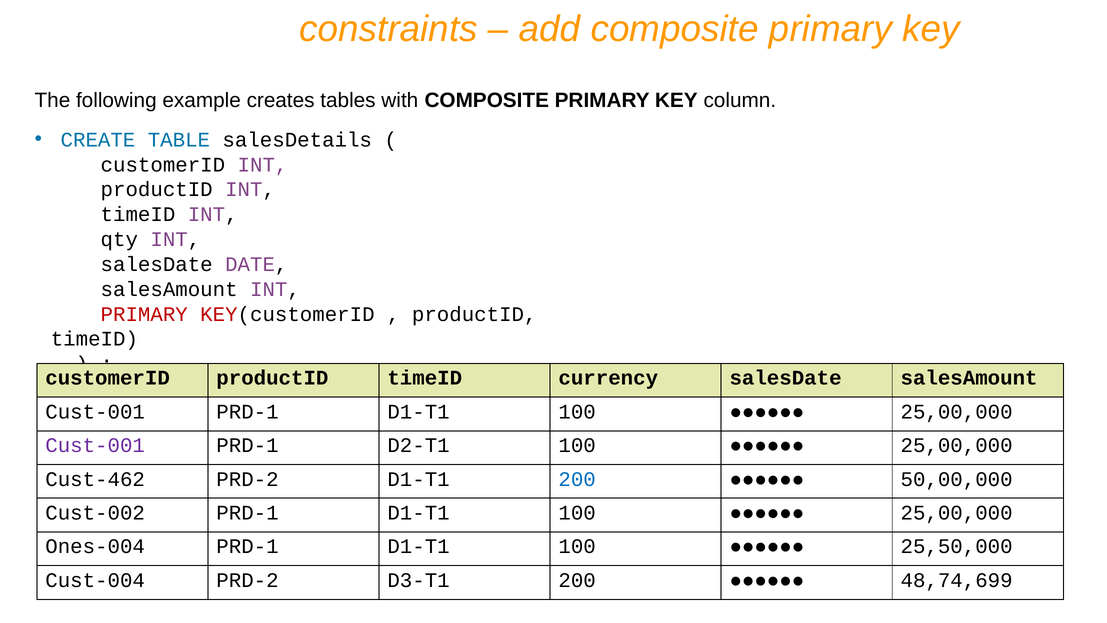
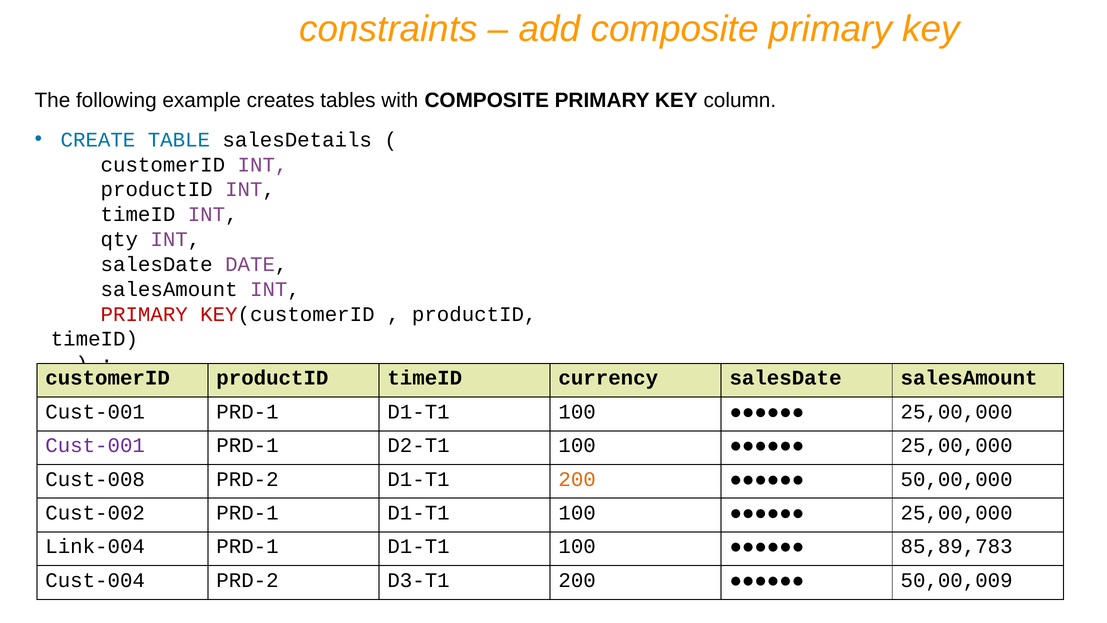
Cust-462: Cust-462 -> Cust-008 (95, 479)
200 colour: blue -> orange (577, 479)
Ones-004: Ones-004 -> Link-004 (95, 546)
25,50,000: 25,50,000 -> 85,89,783 (957, 546)
48,74,699: 48,74,699 -> 50,00,009 (957, 580)
